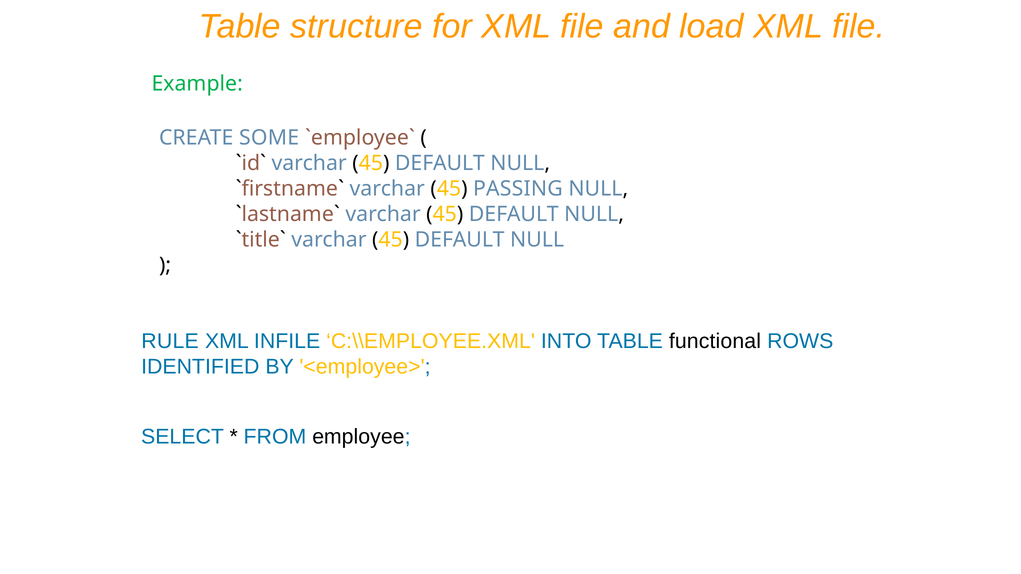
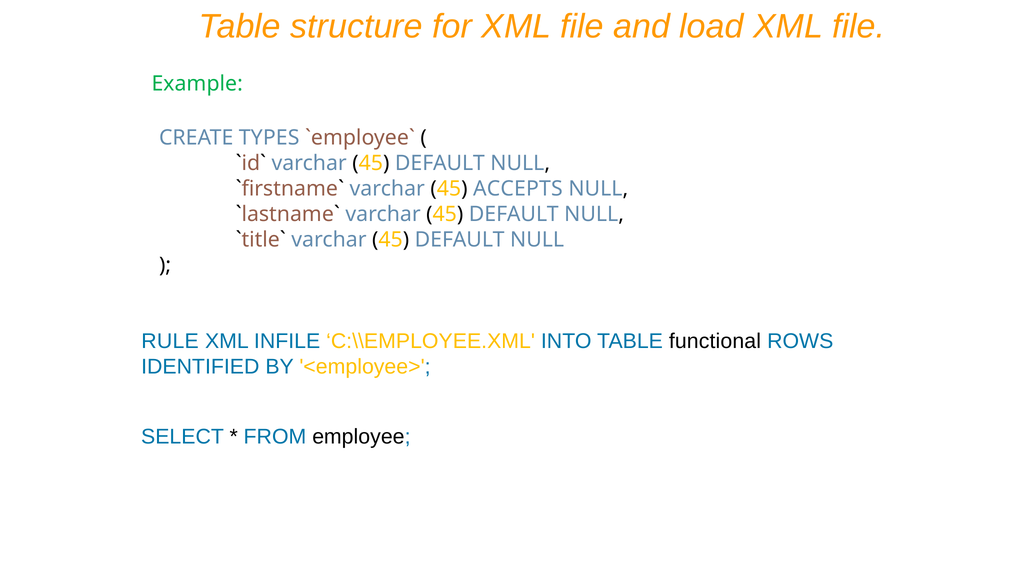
SOME: SOME -> TYPES (269, 138)
PASSING: PASSING -> ACCEPTS (518, 189)
